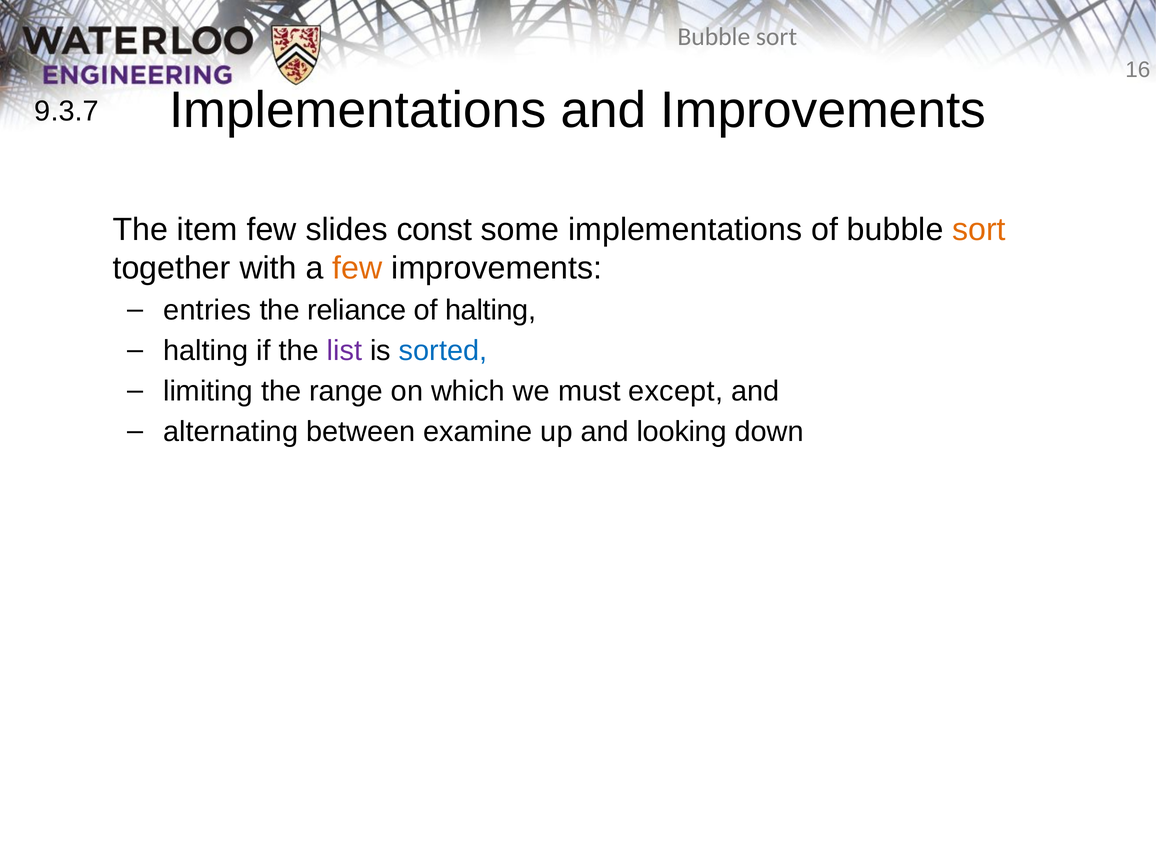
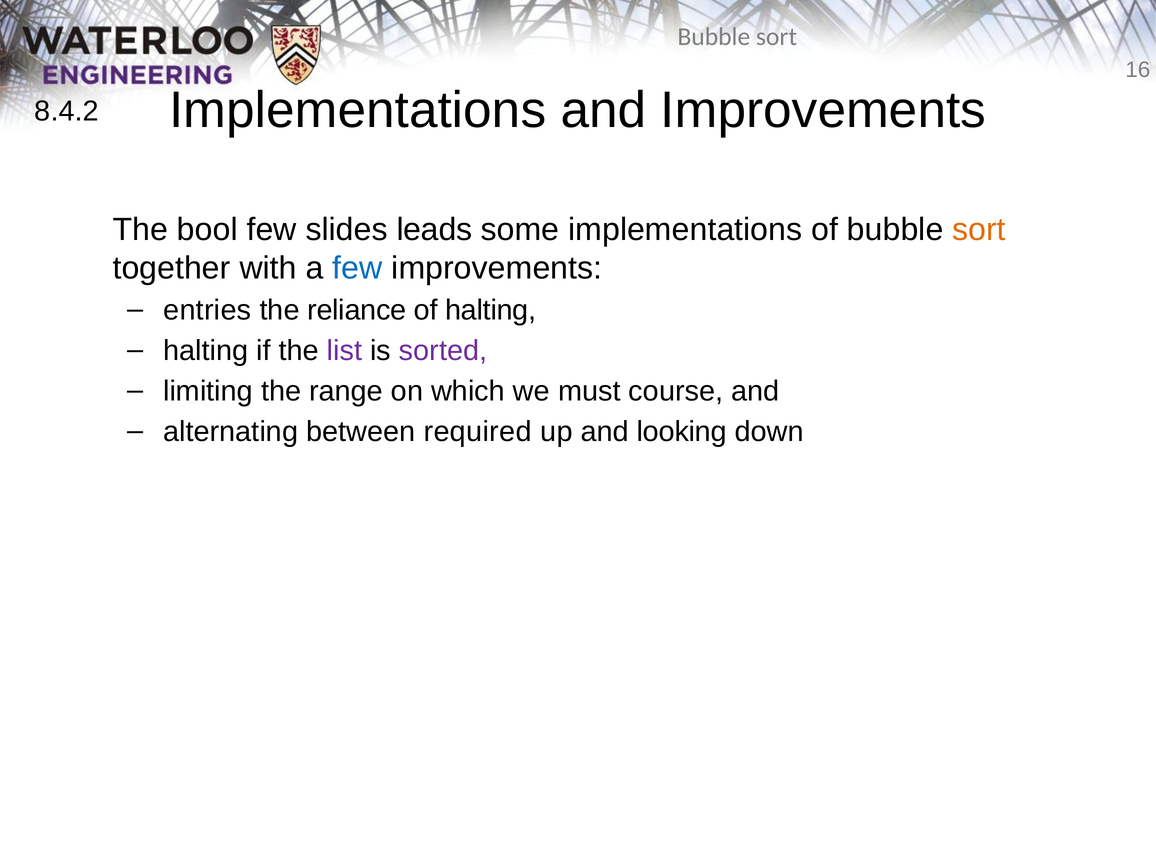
9.3.7: 9.3.7 -> 8.4.2 (67, 111)
item: item -> bool (207, 230)
const: const -> leads (434, 230)
few colour: orange -> blue (357, 268)
sorted colour: blue -> purple (443, 351)
except: except -> course (676, 391)
examine: examine -> required (478, 432)
